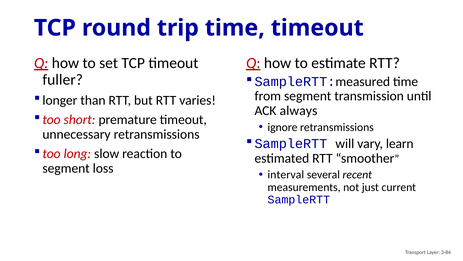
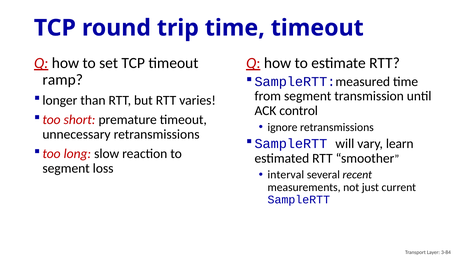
fuller: fuller -> ramp (63, 80)
always: always -> control (299, 111)
